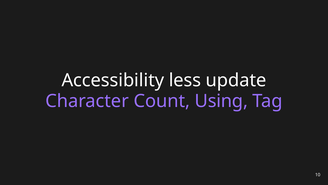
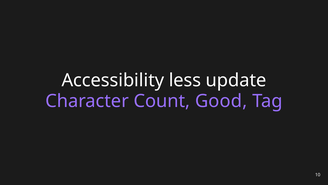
Using: Using -> Good (221, 101)
